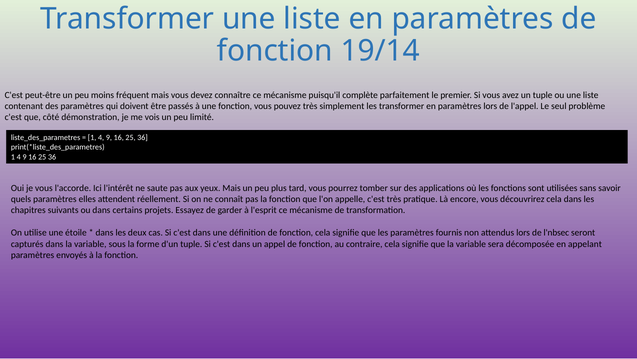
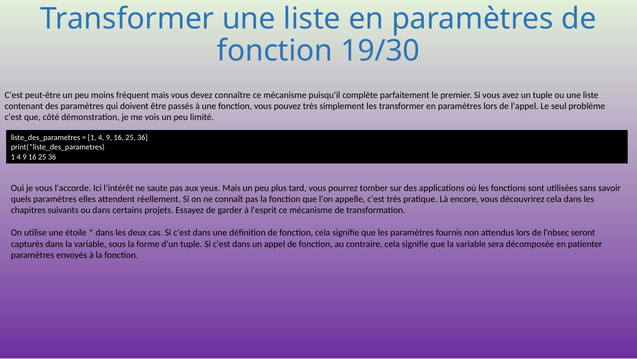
19/14: 19/14 -> 19/30 (380, 51)
appelant: appelant -> patienter (585, 243)
